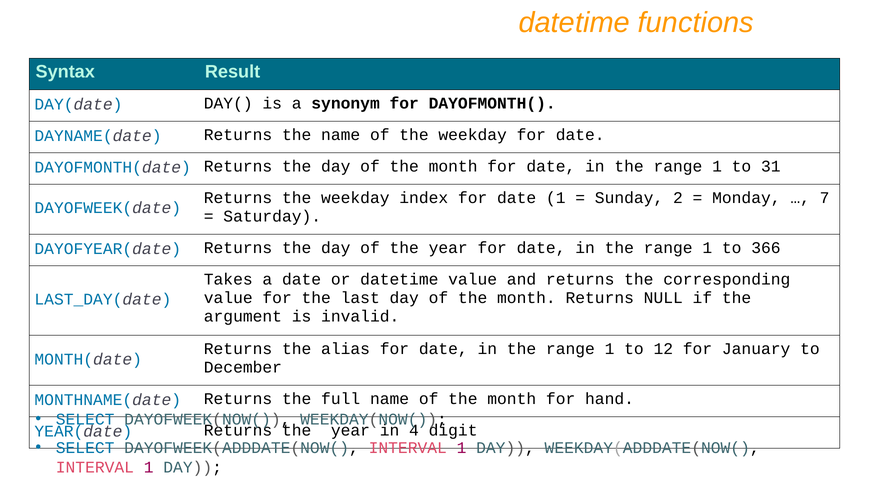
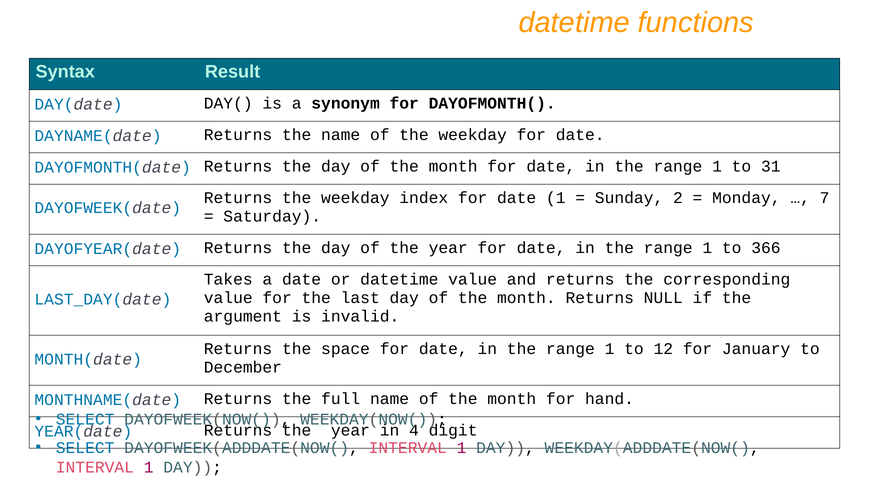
alias: alias -> space (346, 349)
